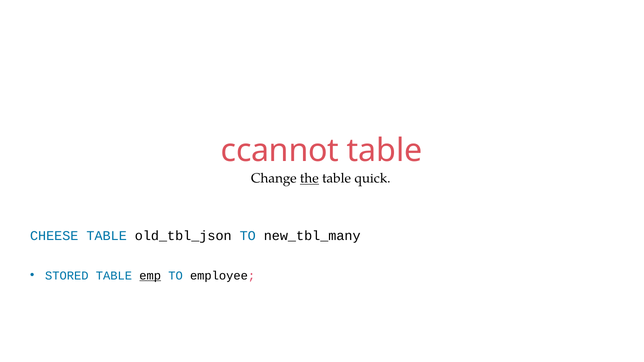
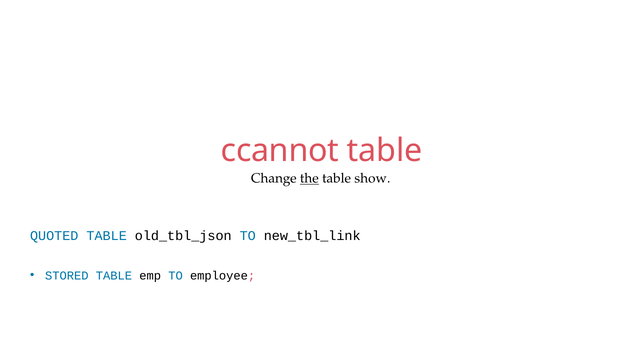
quick: quick -> show (372, 179)
CHEESE: CHEESE -> QUOTED (54, 236)
new_tbl_many: new_tbl_many -> new_tbl_link (312, 236)
emp underline: present -> none (150, 276)
